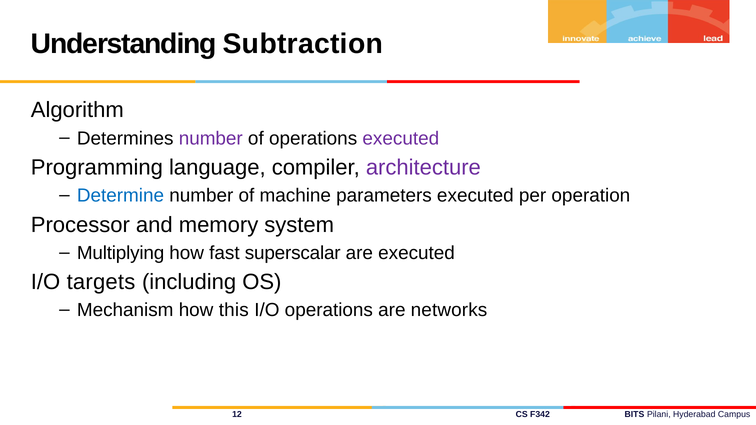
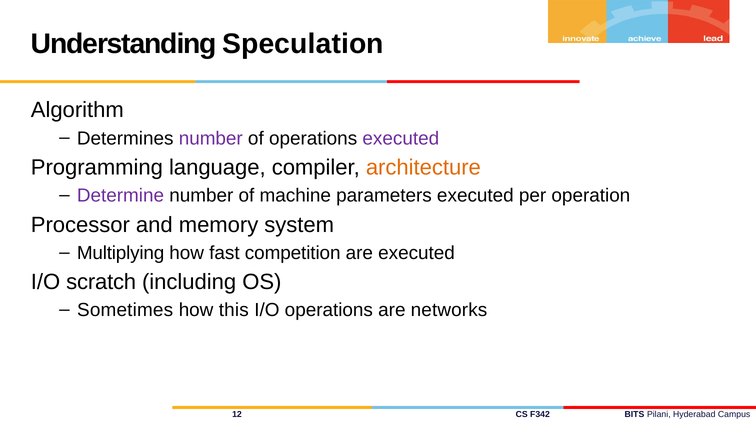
Subtraction: Subtraction -> Speculation (303, 44)
architecture colour: purple -> orange (423, 168)
Determine colour: blue -> purple (120, 196)
superscalar: superscalar -> competition (293, 253)
targets: targets -> scratch (101, 282)
Mechanism: Mechanism -> Sometimes (125, 310)
